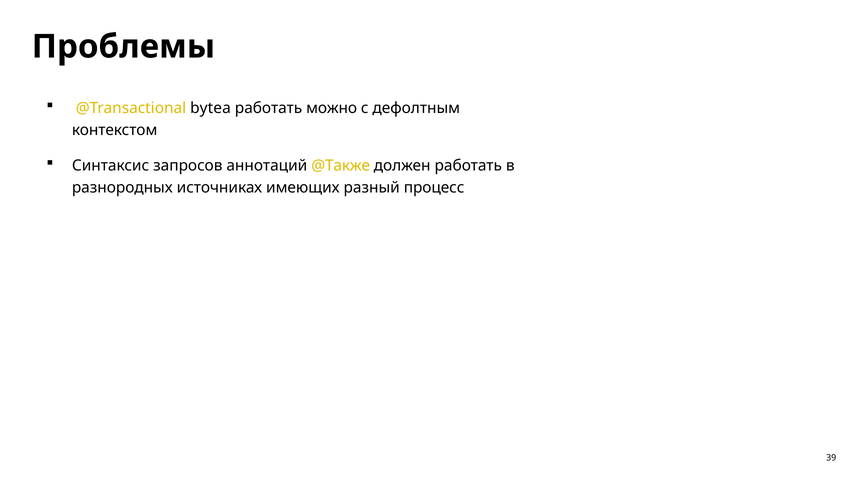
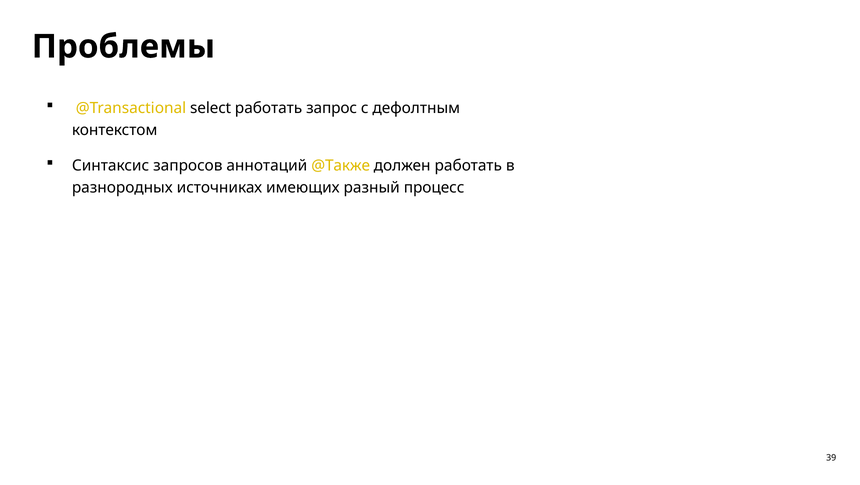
bytea: bytea -> select (211, 108)
можно: можно -> запрос (332, 108)
